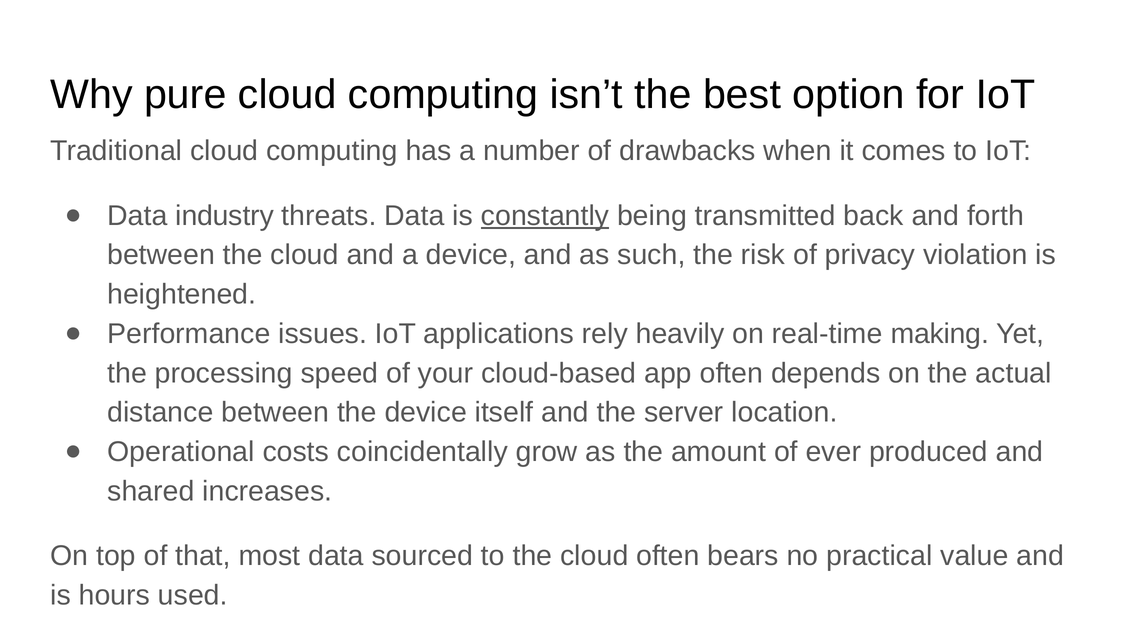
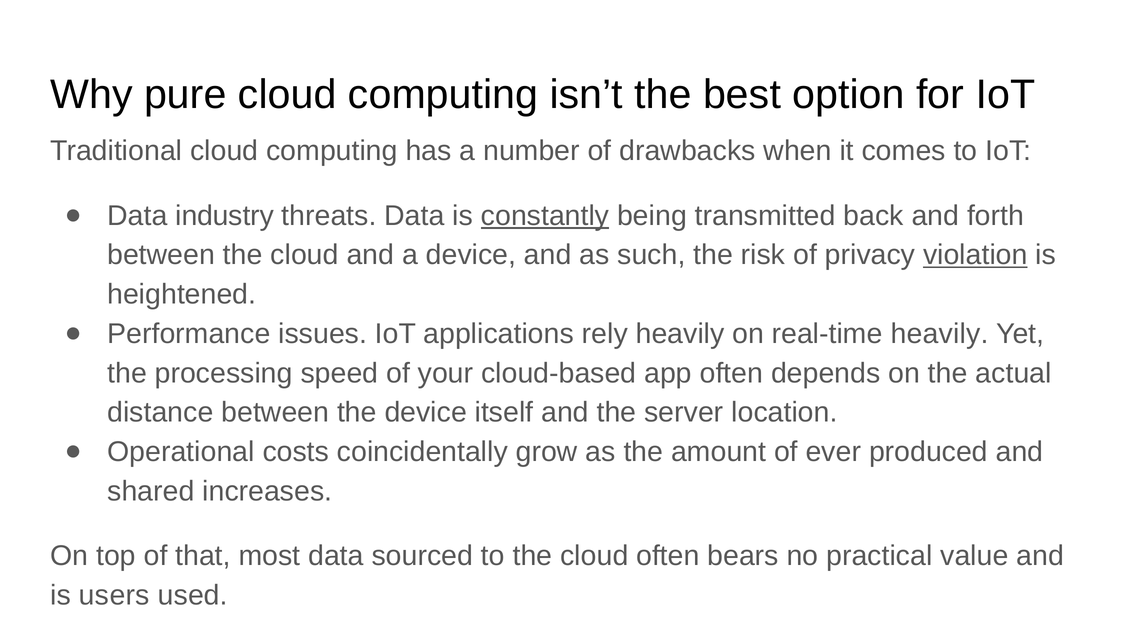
violation underline: none -> present (975, 255)
real-time making: making -> heavily (940, 334)
hours: hours -> users (114, 595)
